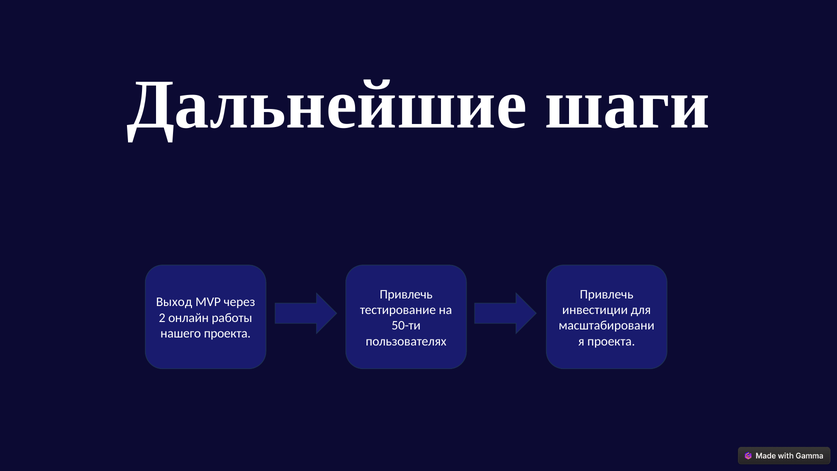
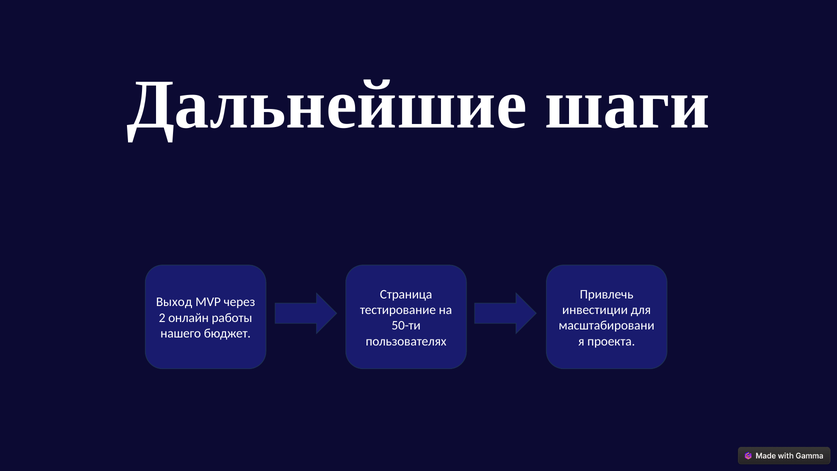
Привлечь: Привлечь -> Страница (406, 294)
нашего проекта: проекта -> бюджет (227, 333)
